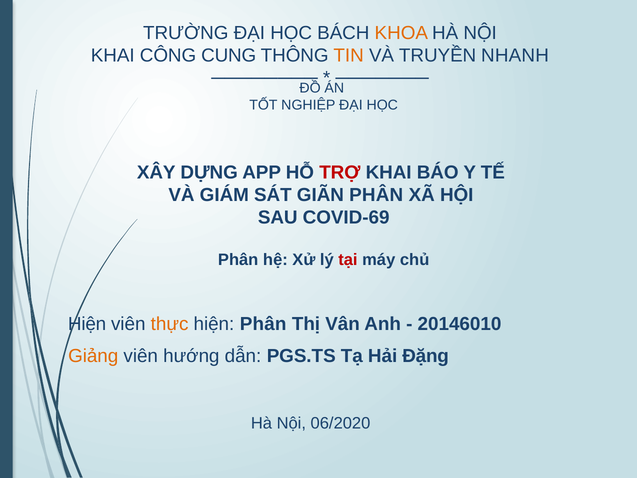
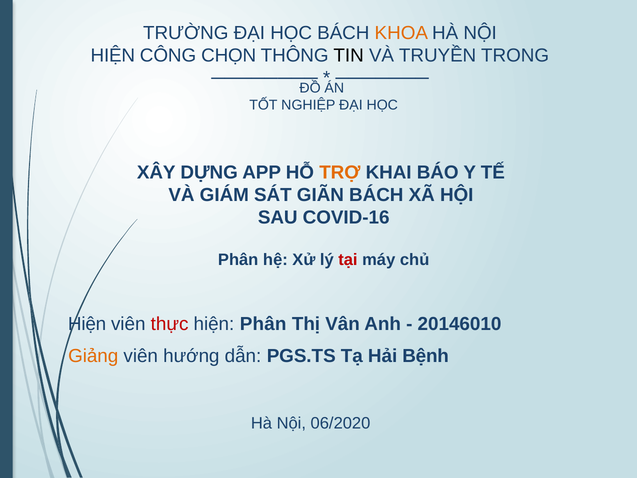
KHAI: KHAI -> HIỆN (113, 56)
CUNG: CUNG -> CHỌN (229, 56)
TIN colour: orange -> black (349, 56)
NHANH: NHANH -> TRONG (515, 56)
TRỢ colour: red -> orange (340, 172)
GIÃN PHÂN: PHÂN -> BÁCH (376, 195)
COVID-69: COVID-69 -> COVID-16 (346, 217)
thực colour: orange -> red (170, 324)
Đặng: Đặng -> Bệnh (426, 356)
